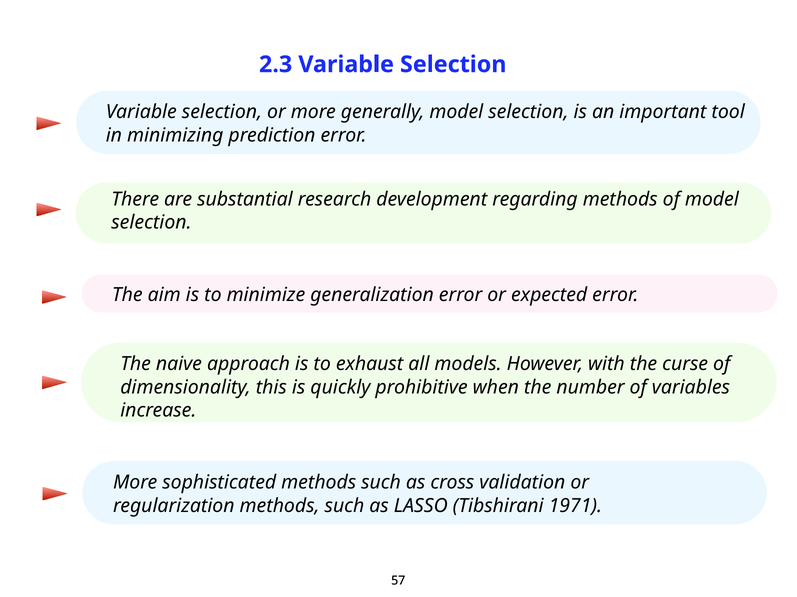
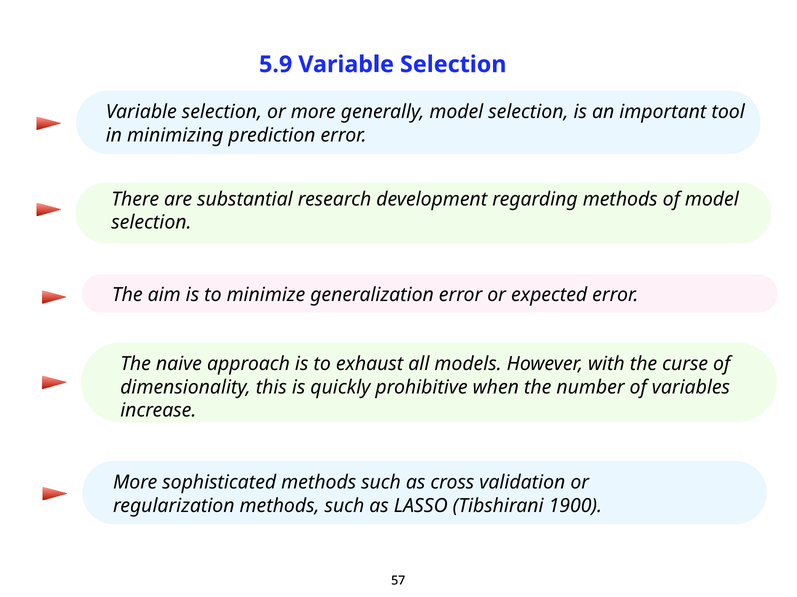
2.3: 2.3 -> 5.9 (276, 65)
1971: 1971 -> 1900 (575, 506)
